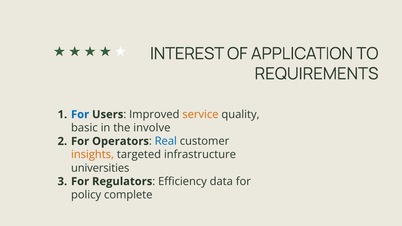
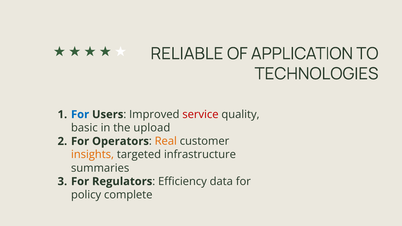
INTEREST: INTEREST -> RELIABLE (187, 54)
REQUIREMENTS: REQUIREMENTS -> TECHNOLOGIES (317, 74)
service colour: orange -> red (200, 115)
involve: involve -> upload (152, 128)
Real colour: blue -> orange (166, 141)
universities: universities -> summaries (100, 168)
